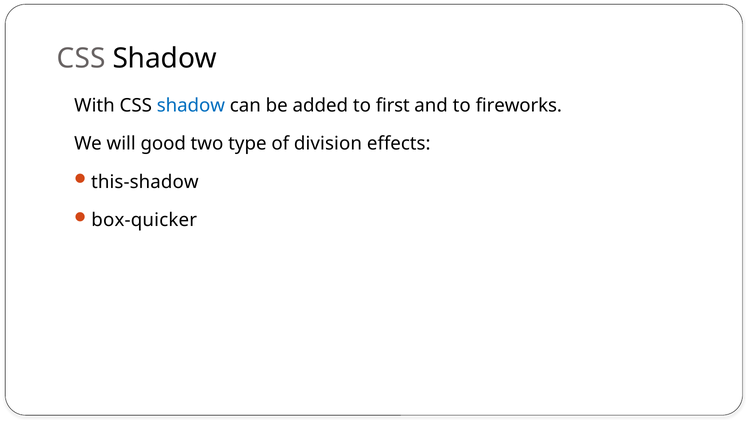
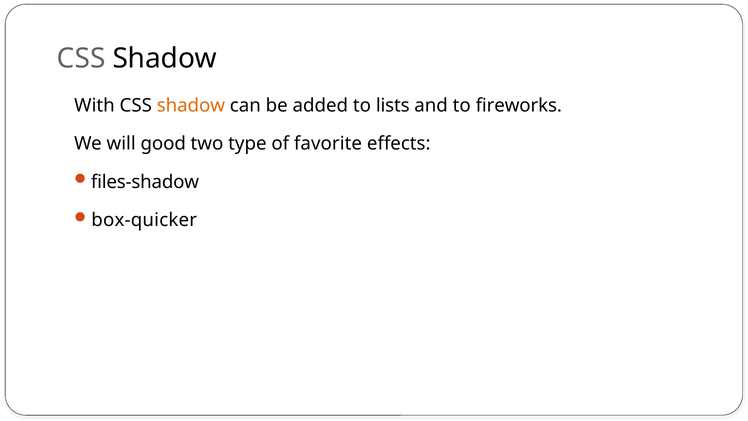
shadow colour: blue -> orange (191, 105)
first: first -> lists (393, 105)
division: division -> favorite (328, 144)
this-shadow: this-shadow -> files-shadow (145, 182)
